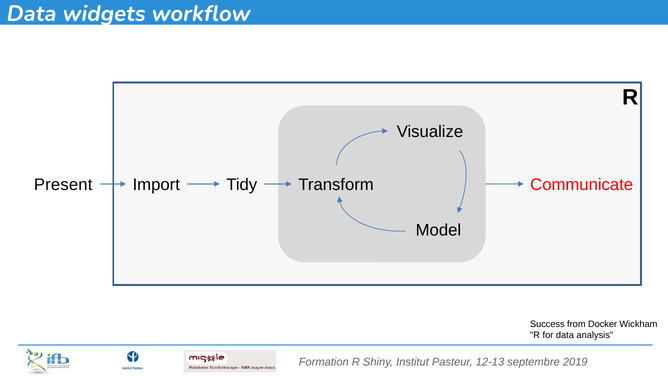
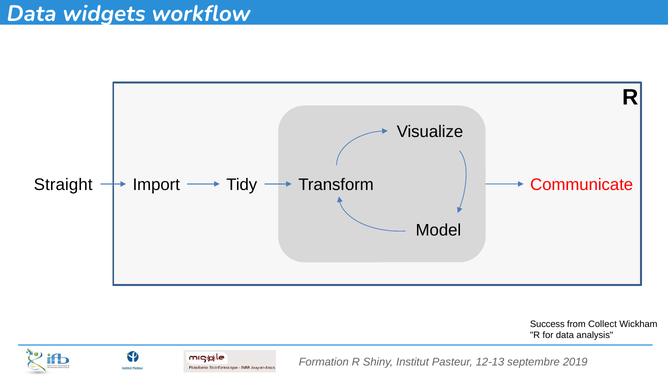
Present: Present -> Straight (63, 185)
Docker: Docker -> Collect (603, 324)
